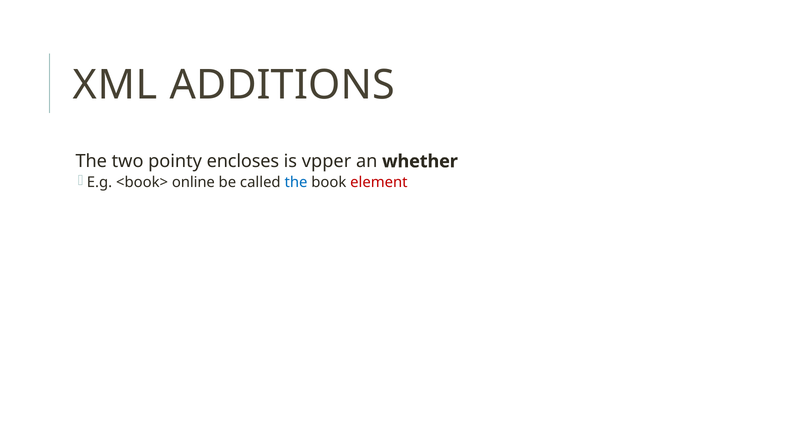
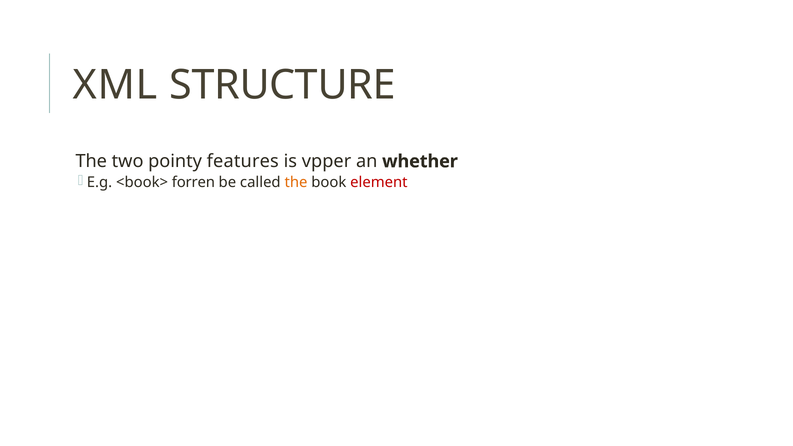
ADDITIONS: ADDITIONS -> STRUCTURE (282, 85)
encloses: encloses -> features (243, 161)
online: online -> forren (193, 183)
the colour: blue -> orange (296, 183)
